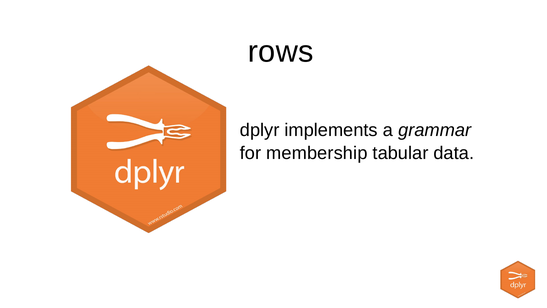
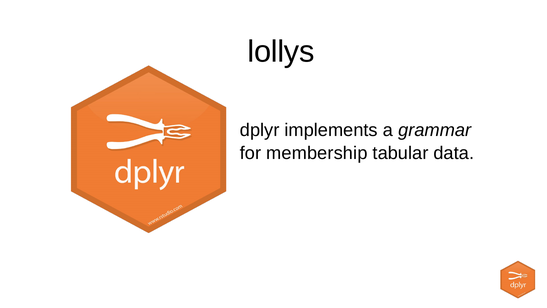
rows: rows -> lollys (281, 52)
